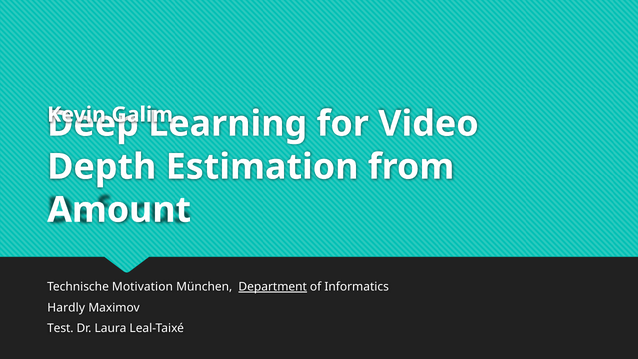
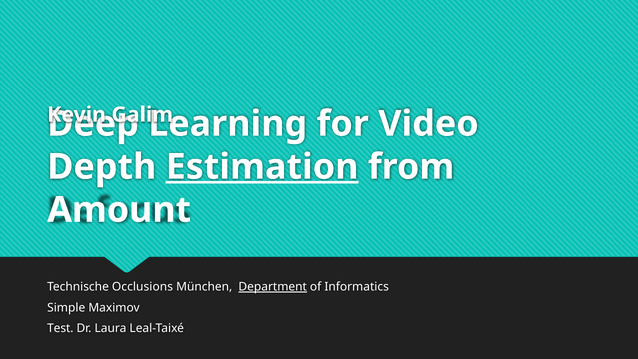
Estimation underline: none -> present (262, 167)
Motivation: Motivation -> Occlusions (142, 287)
Hardly: Hardly -> Simple (66, 307)
